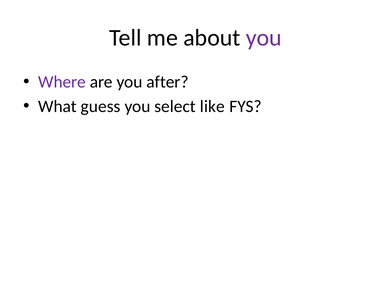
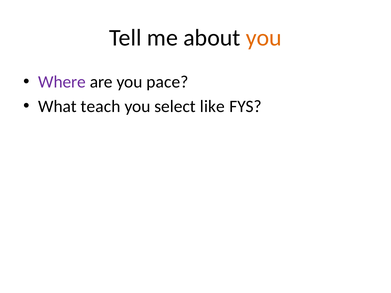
you colour: purple -> orange (264, 38)
after: after -> pace (167, 82)
guess: guess -> teach (101, 106)
